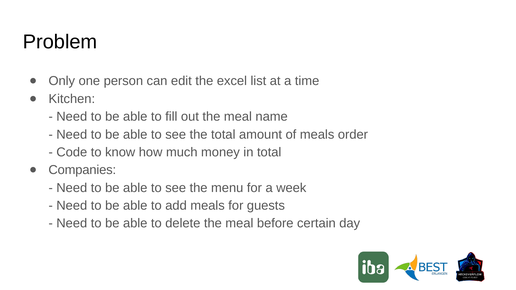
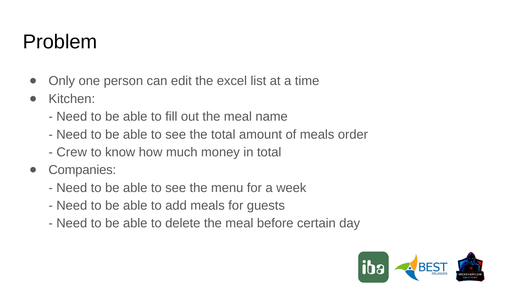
Code: Code -> Crew (72, 152)
